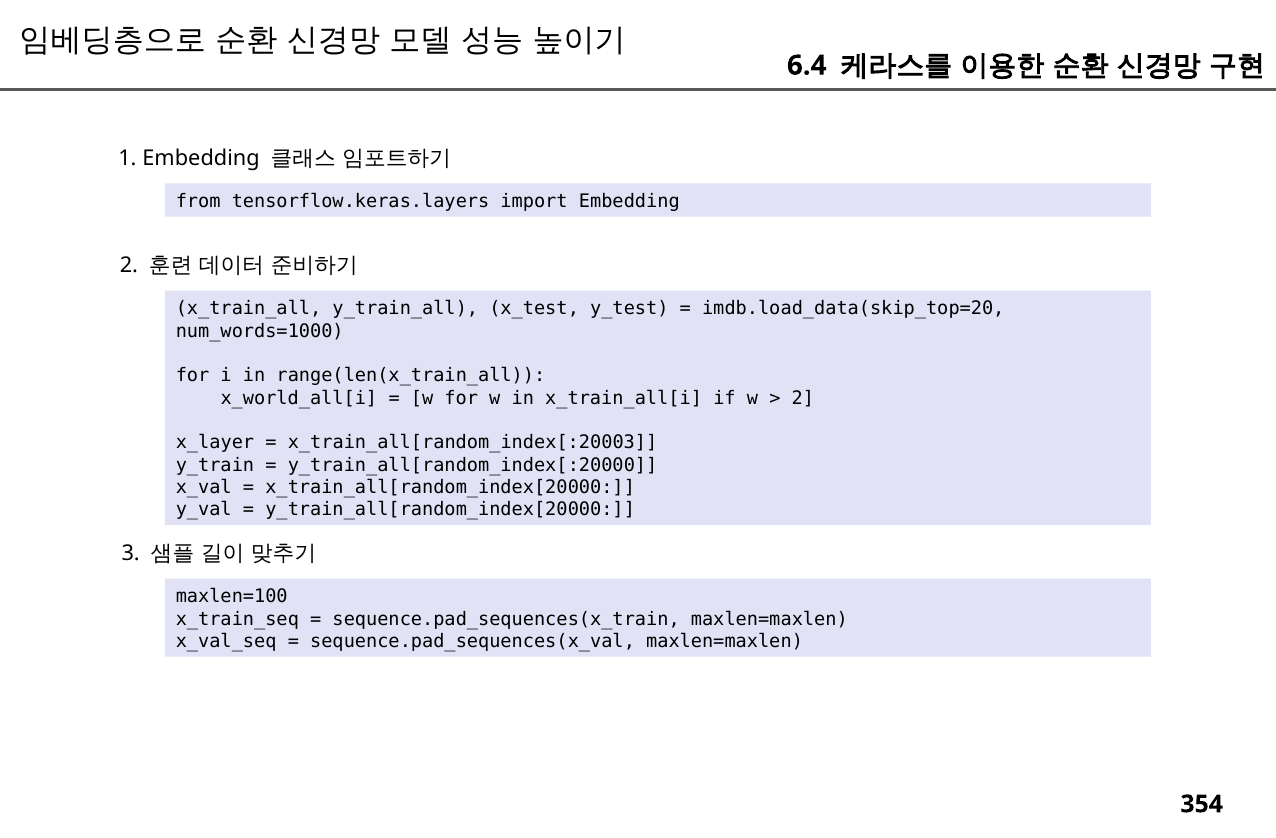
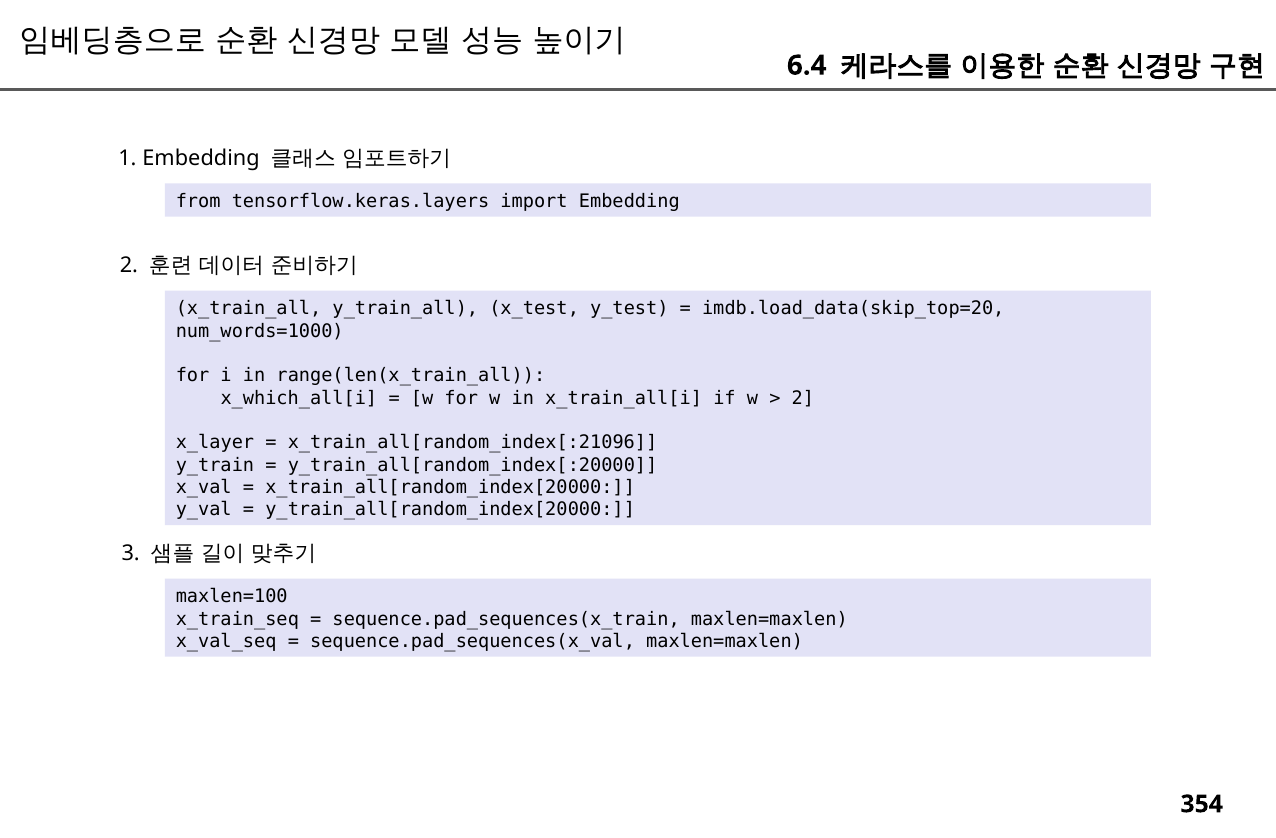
x_world_all[i: x_world_all[i -> x_which_all[i (299, 398)
x_train_all[random_index[:20003: x_train_all[random_index[:20003 -> x_train_all[random_index[:21096 (473, 443)
